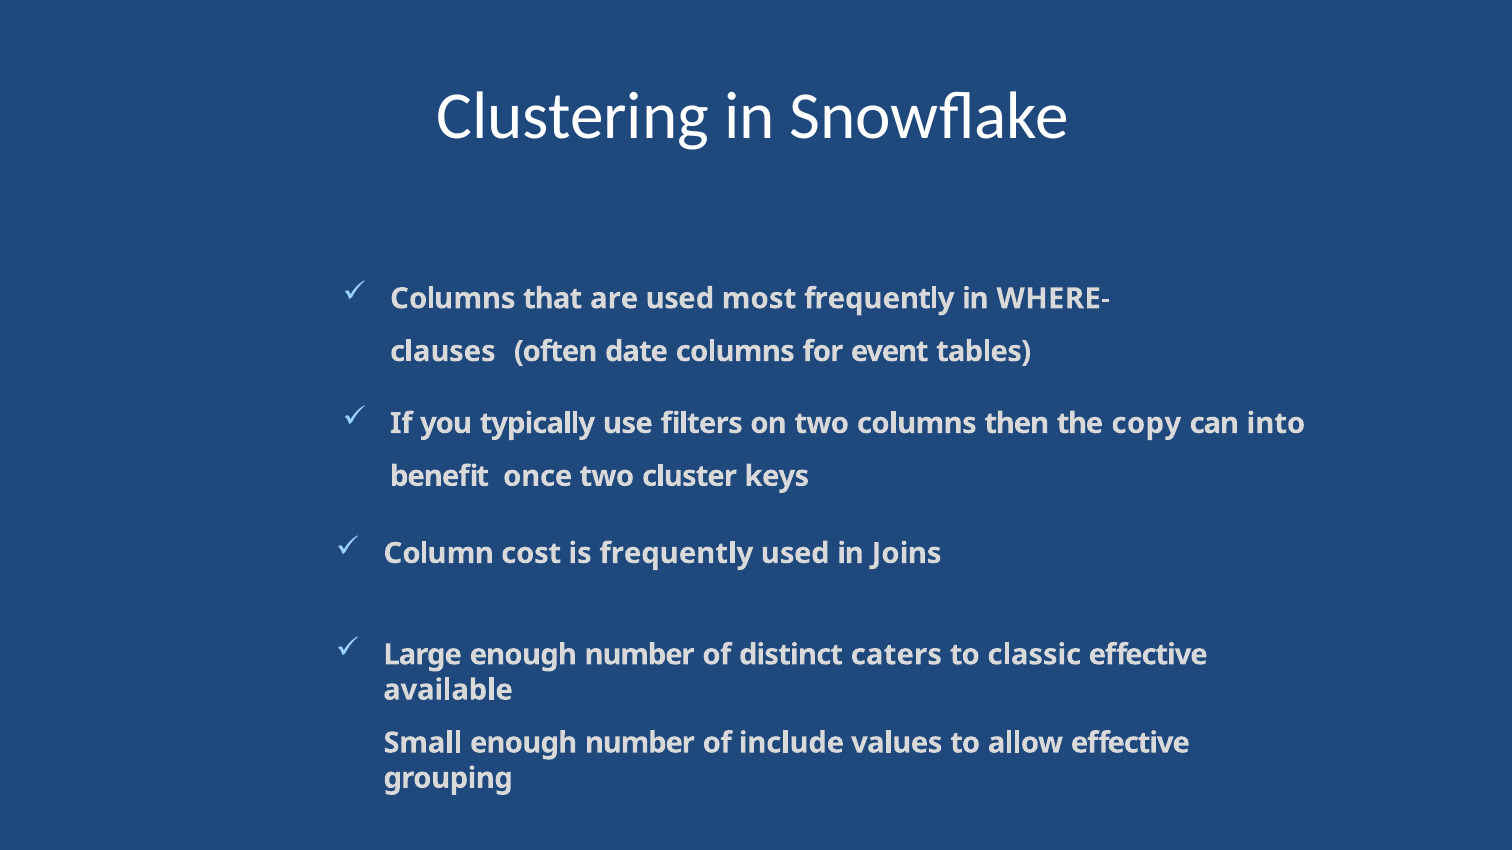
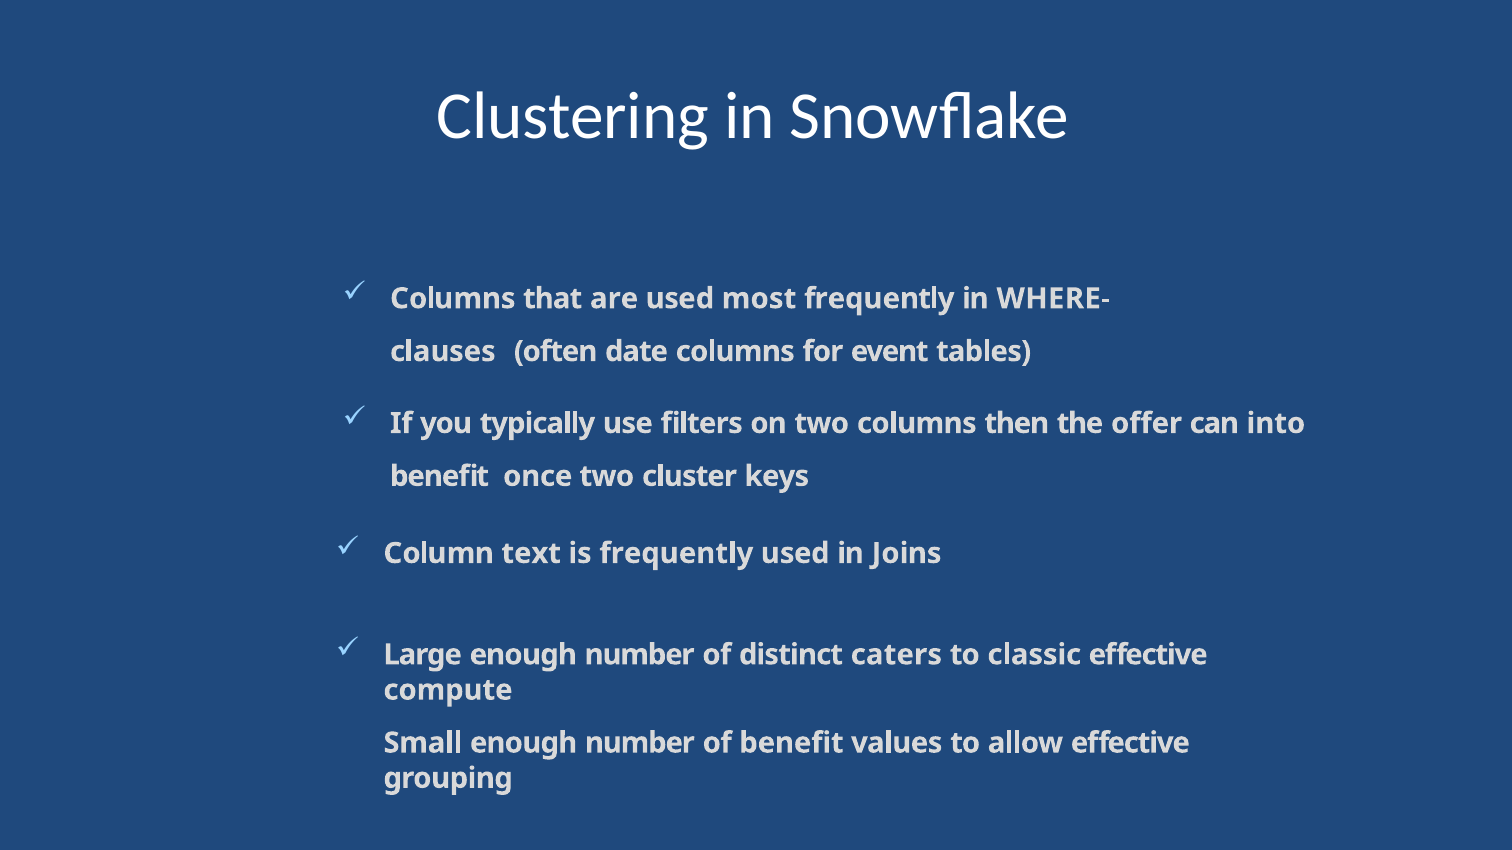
copy: copy -> offer (1147, 424)
cost: cost -> text (531, 554)
available: available -> compute (448, 690)
of include: include -> benefit (791, 743)
